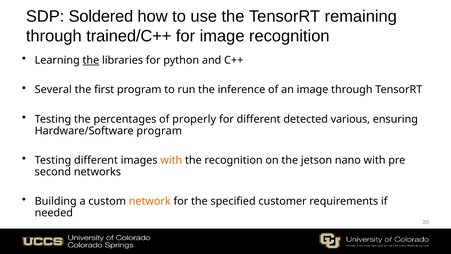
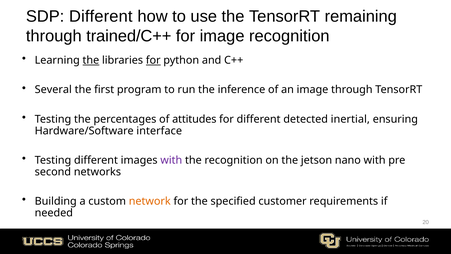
SDP Soldered: Soldered -> Different (101, 16)
for underline: none -> present (153, 60)
properly: properly -> attitudes (194, 119)
various: various -> inertial (350, 119)
Hardware/Software program: program -> interface (159, 131)
with colour: orange -> purple (171, 160)
